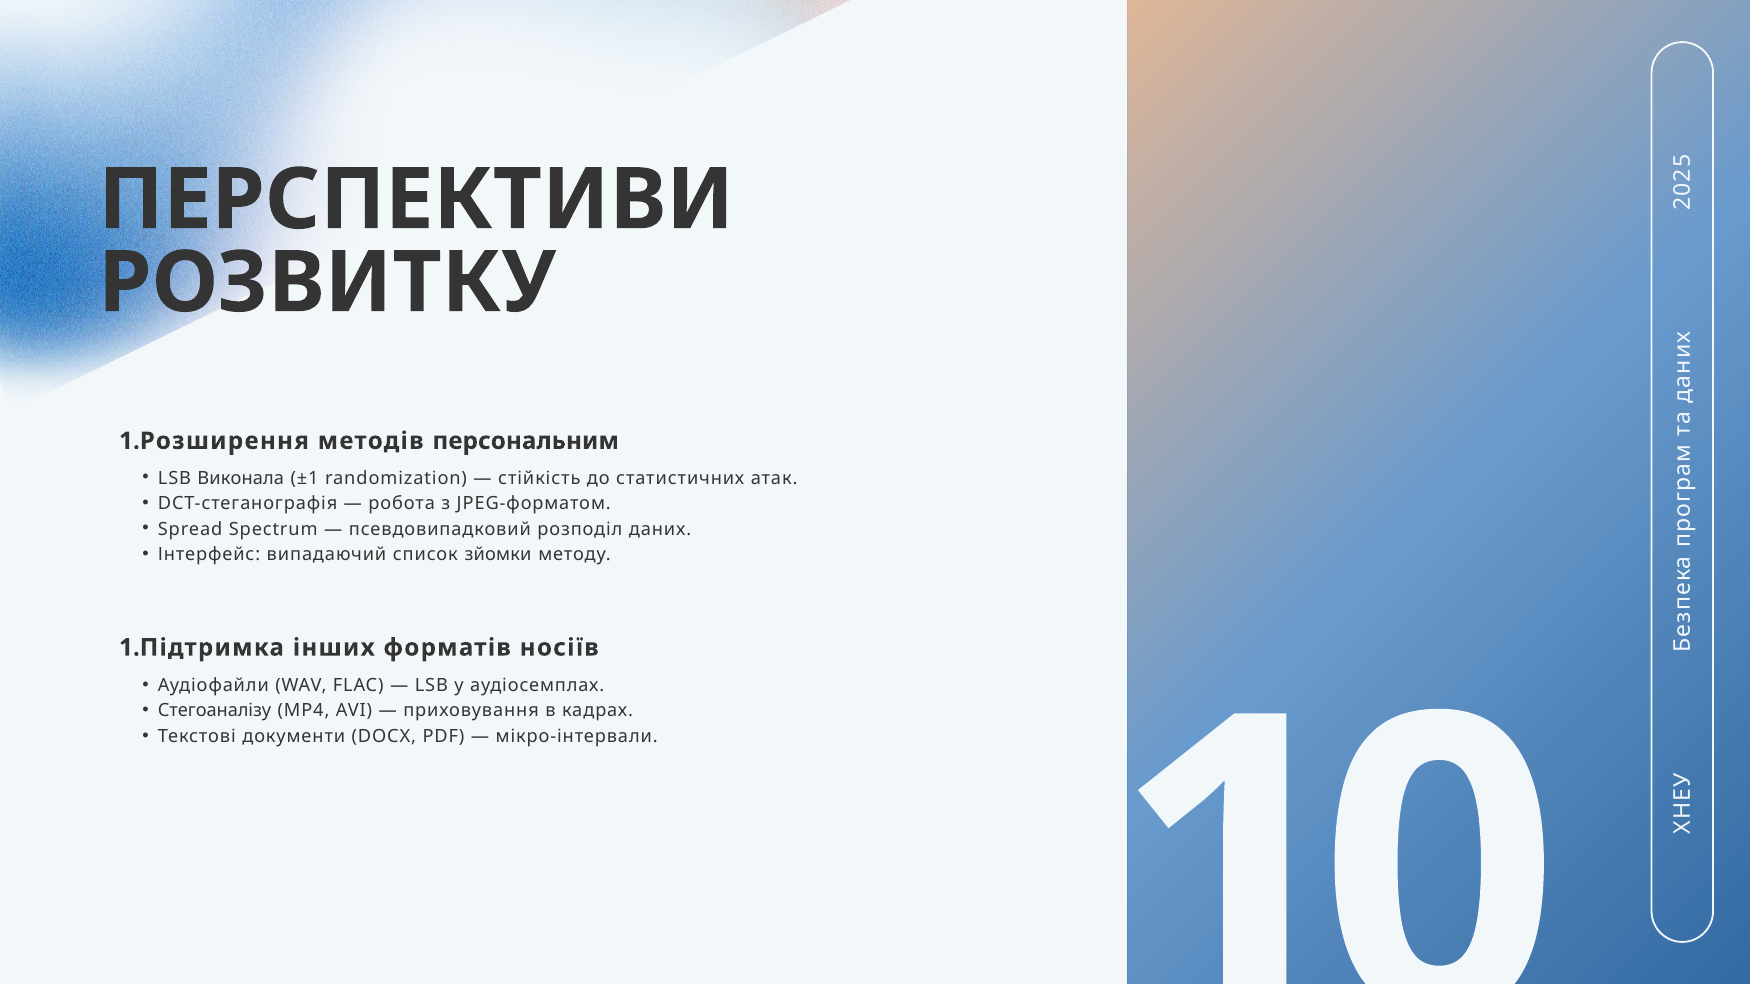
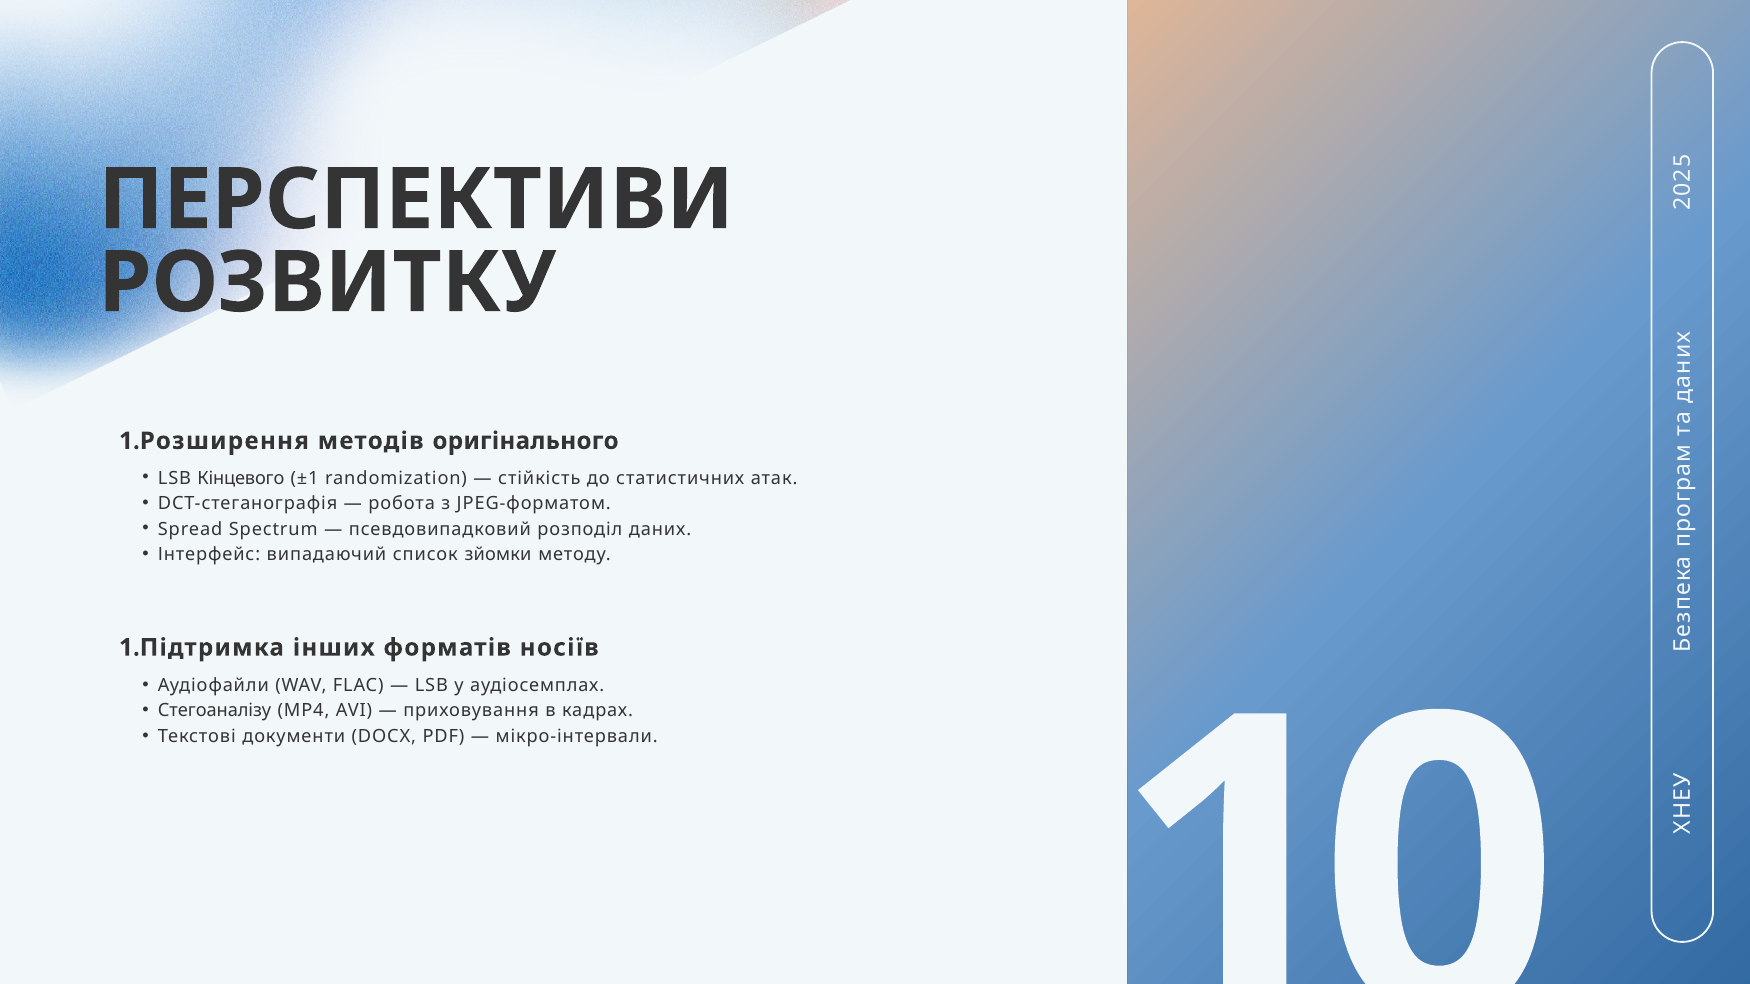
персональним: персональним -> оригінального (526, 441)
Виконала: Виконала -> Кінцевого (241, 478)
